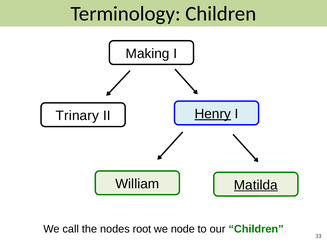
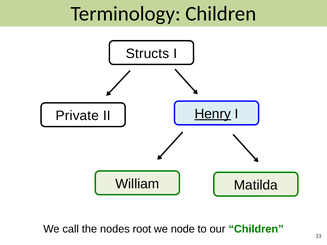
Making: Making -> Structs (148, 54)
Trinary: Trinary -> Private (77, 116)
Matilda underline: present -> none (256, 185)
